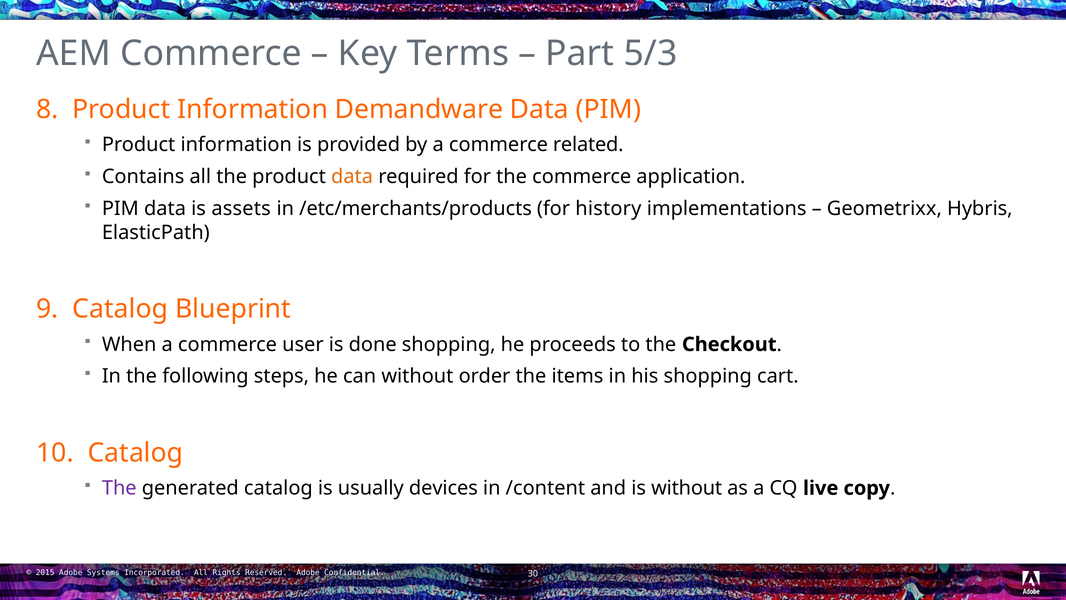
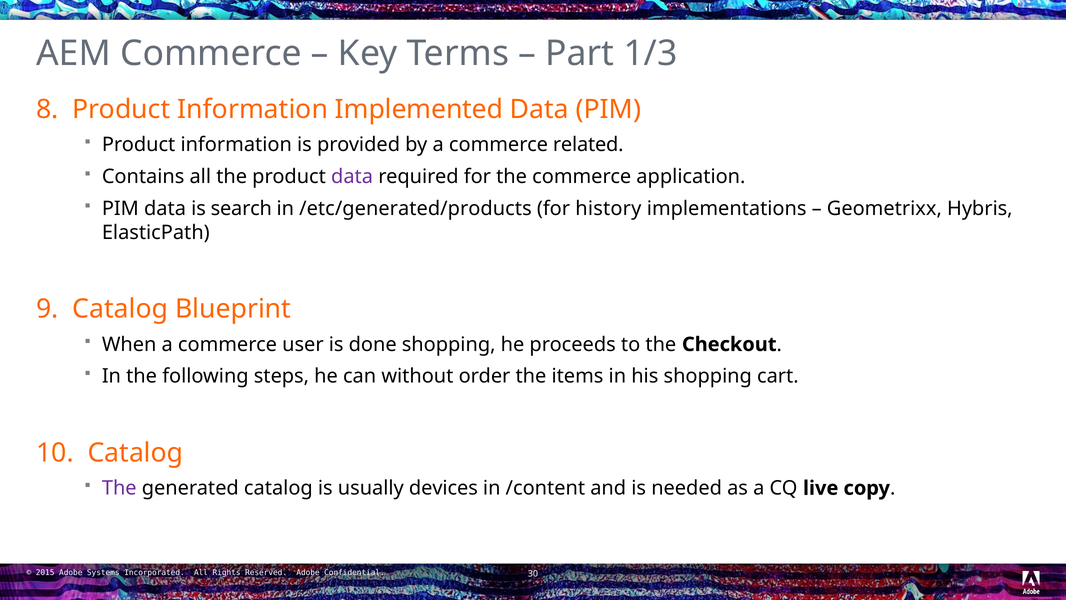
5/3: 5/3 -> 1/3 (650, 54)
Demandware: Demandware -> Implemented (419, 109)
data colour: orange -> purple (352, 177)
assets: assets -> search (241, 209)
/etc/merchants/products: /etc/merchants/products -> /etc/generated/products (415, 209)
is without: without -> needed (687, 488)
